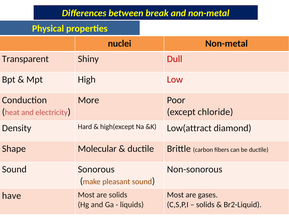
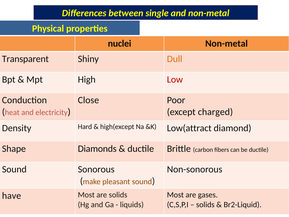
break: break -> single (157, 13)
Dull colour: red -> orange (175, 59)
More: More -> Close (88, 100)
chloride: chloride -> charged (215, 112)
Molecular: Molecular -> Diamonds (97, 149)
